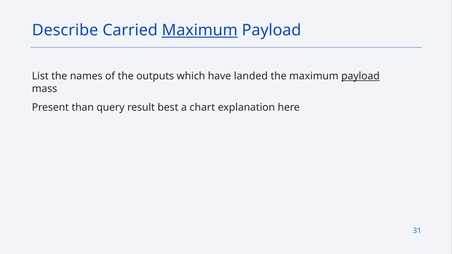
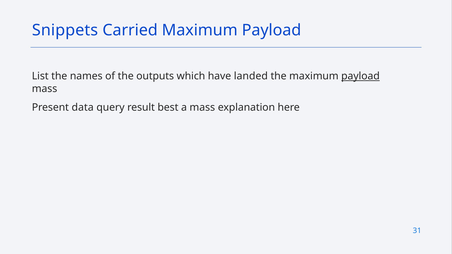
Describe: Describe -> Snippets (65, 30)
Maximum underline: present -> none (200, 30)
than: than -> data (83, 108)
a chart: chart -> mass (202, 108)
